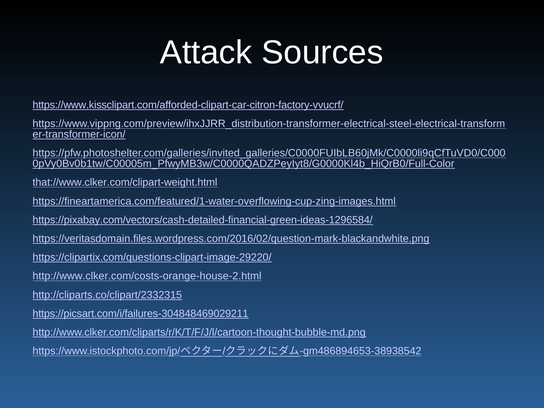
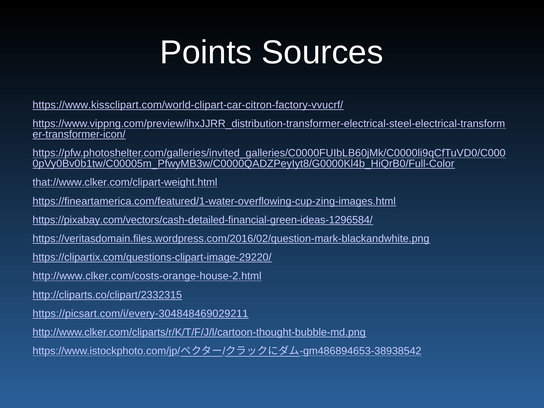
Attack: Attack -> Points (206, 52)
https://www.kissclipart.com/afforded-clipart-car-citron-factory-vvucrf/: https://www.kissclipart.com/afforded-clipart-car-citron-factory-vvucrf/ -> https://www.kissclipart.com/world-clipart-car-citron-factory-vvucrf/ (188, 105)
https://picsart.com/i/failures-304848469029211: https://picsart.com/i/failures-304848469029211 -> https://picsart.com/i/every-304848469029211 (140, 314)
